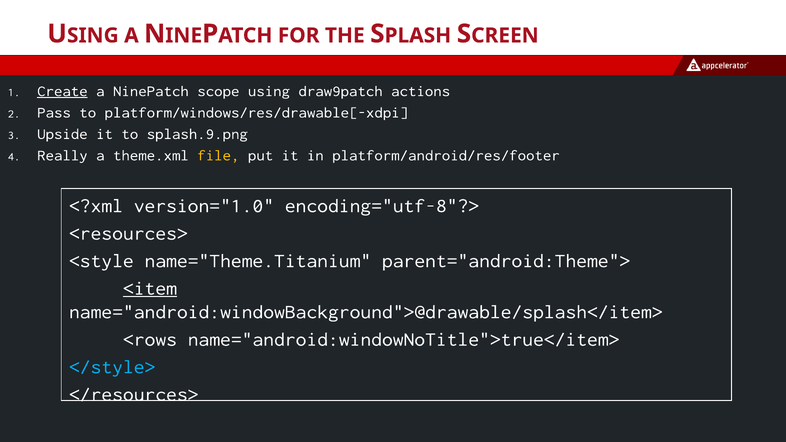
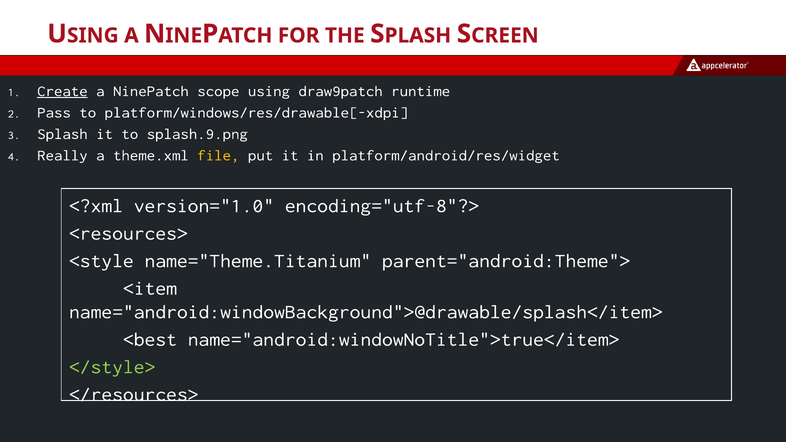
actions: actions -> runtime (421, 91)
Upside: Upside -> Splash (62, 134)
platform/android/res/footer: platform/android/res/footer -> platform/android/res/widget (446, 155)
<item underline: present -> none (150, 288)
<rows: <rows -> <best (150, 339)
</style> colour: light blue -> light green (112, 367)
